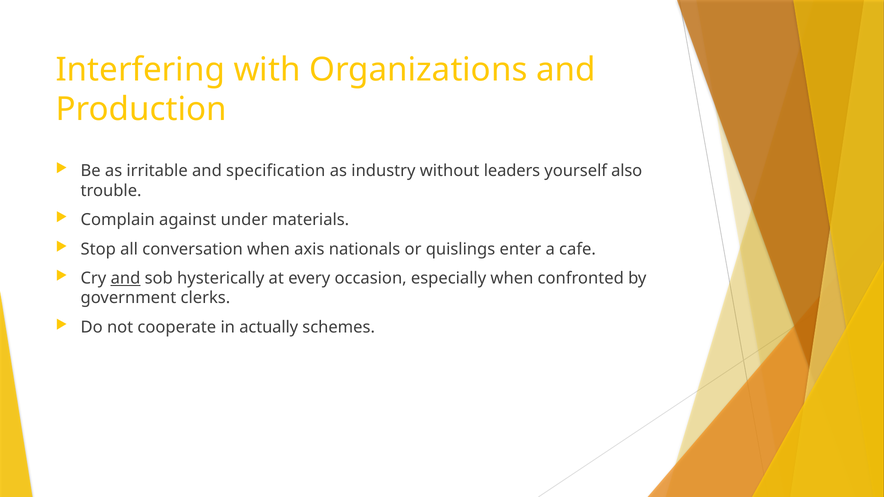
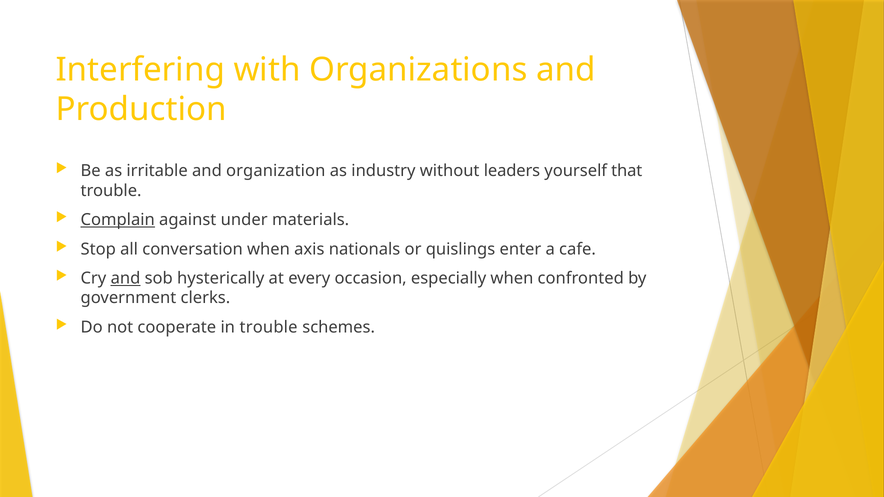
specification: specification -> organization (276, 171)
also: also -> that (627, 171)
Complain underline: none -> present (118, 220)
in actually: actually -> trouble (269, 327)
